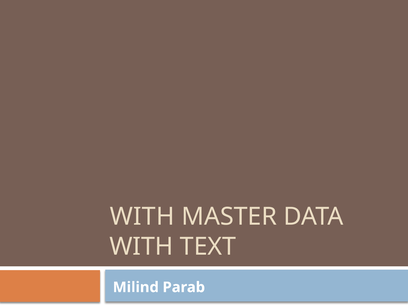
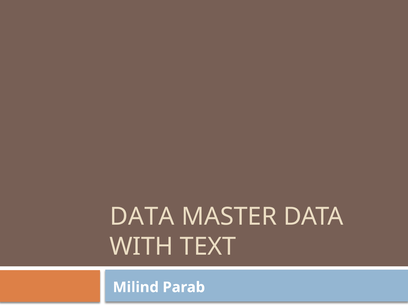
WITH: WITH -> DATA (142, 217)
